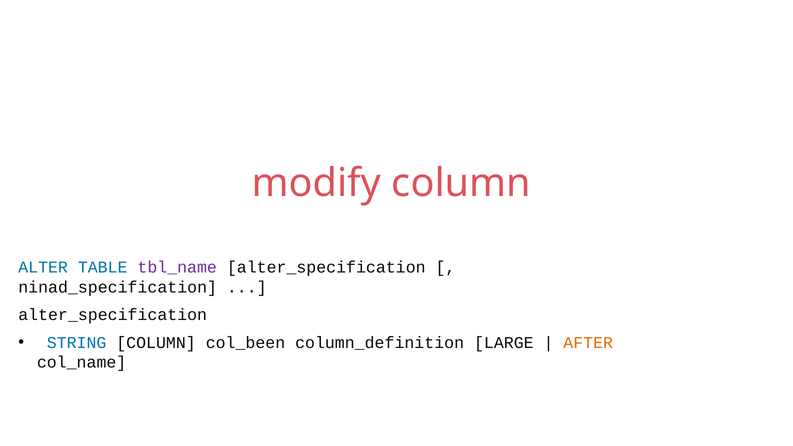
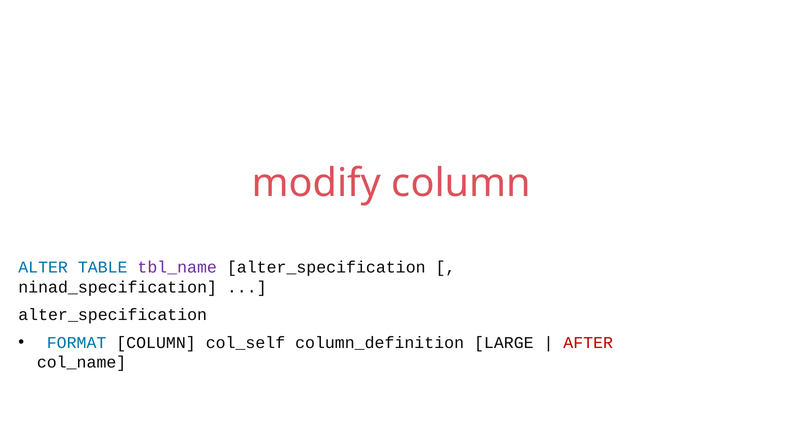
STRING: STRING -> FORMAT (77, 343)
col_been: col_been -> col_self (245, 343)
AFTER colour: orange -> red (588, 343)
